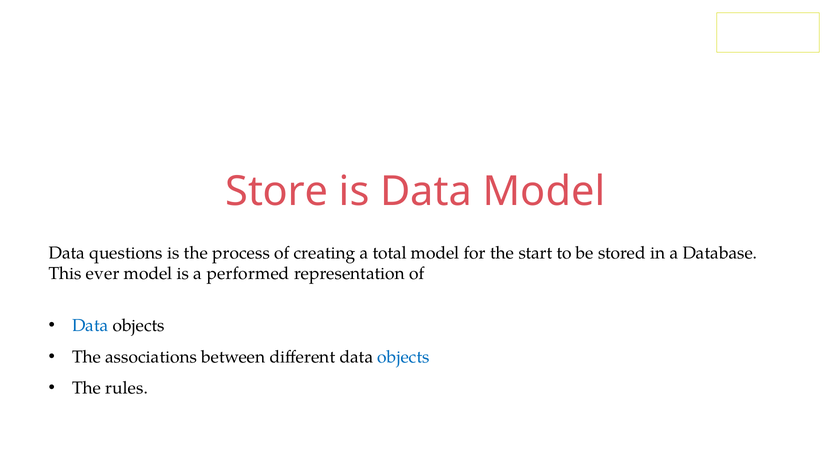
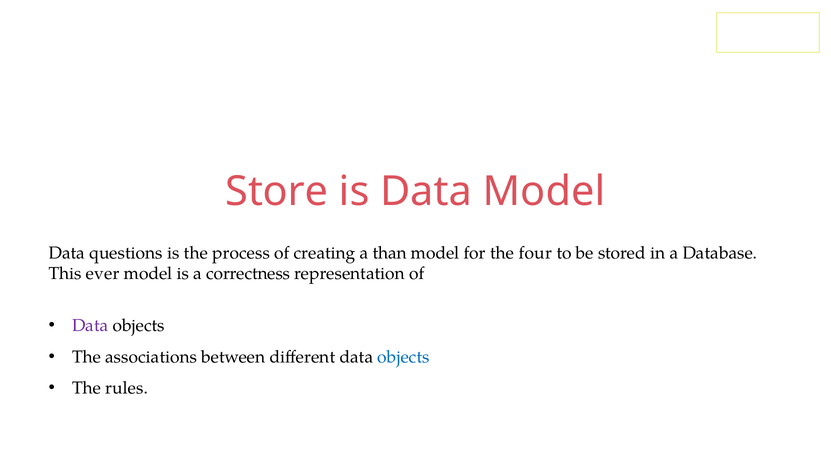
total: total -> than (390, 253)
start: start -> four (535, 253)
performed: performed -> correctness (248, 274)
Data colour: blue -> purple (90, 326)
